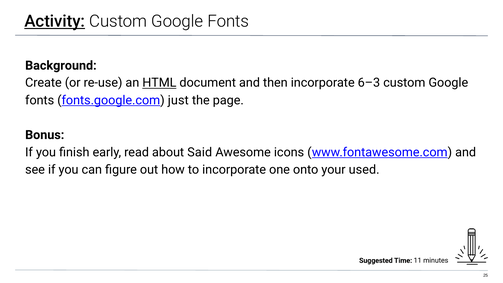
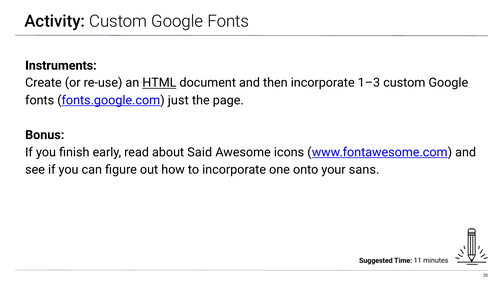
Activity underline: present -> none (55, 21)
Background: Background -> Instruments (61, 65)
6–3: 6–3 -> 1–3 (369, 83)
used: used -> sans (364, 170)
